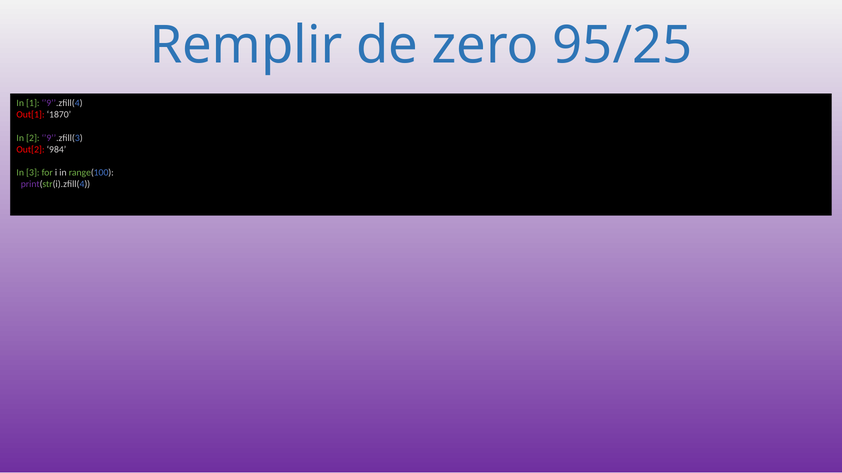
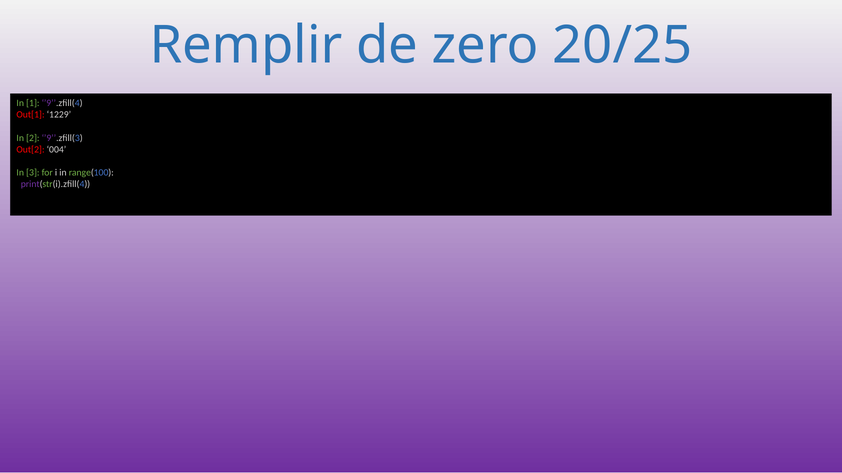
95/25: 95/25 -> 20/25 (622, 45)
1870: 1870 -> 1229 (59, 115)
984: 984 -> 004 (56, 150)
